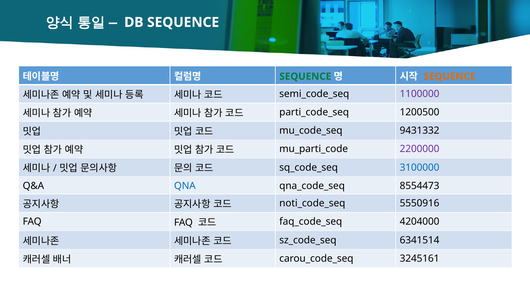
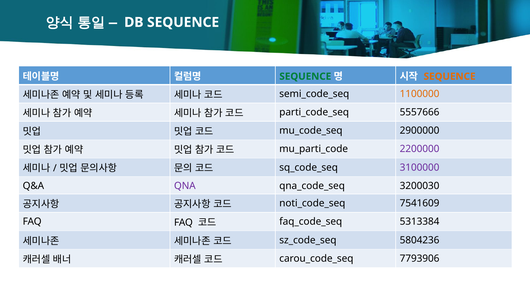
1100000 colour: purple -> orange (420, 94)
1200500: 1200500 -> 5557666 (420, 112)
9431332: 9431332 -> 2900000 (420, 131)
3100000 colour: blue -> purple (420, 167)
QNA colour: blue -> purple (185, 186)
8554473: 8554473 -> 3200030 (420, 186)
5550916: 5550916 -> 7541609 (420, 203)
4204000: 4204000 -> 5313384 (420, 222)
6341514: 6341514 -> 5804236 (420, 240)
3245161: 3245161 -> 7793906 (420, 259)
